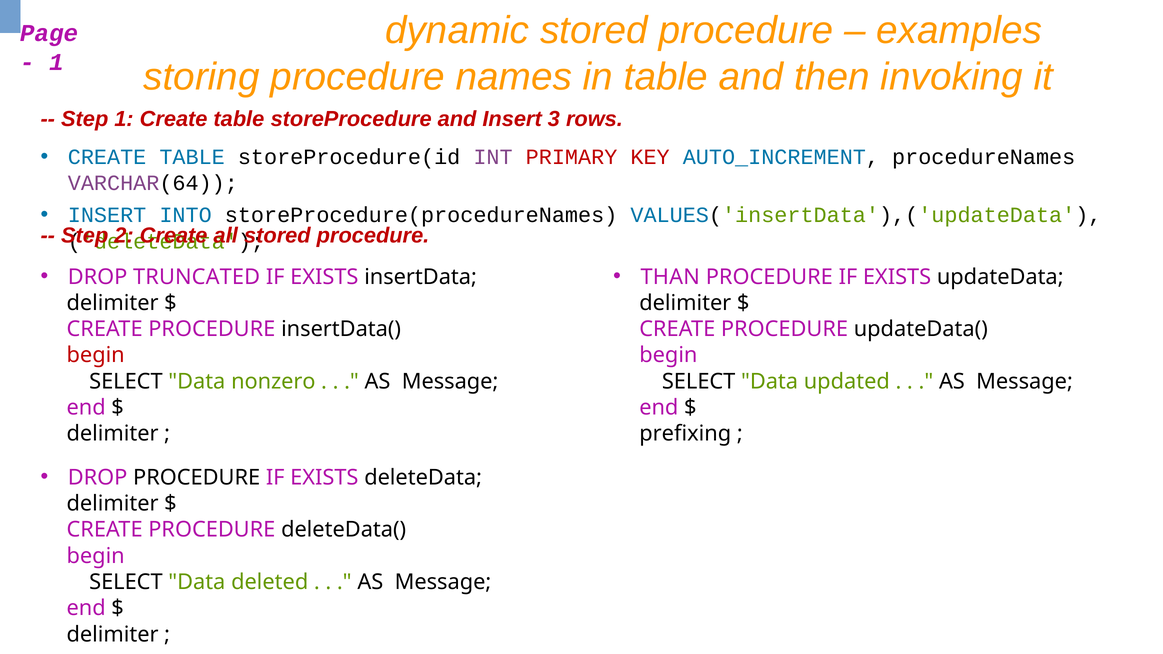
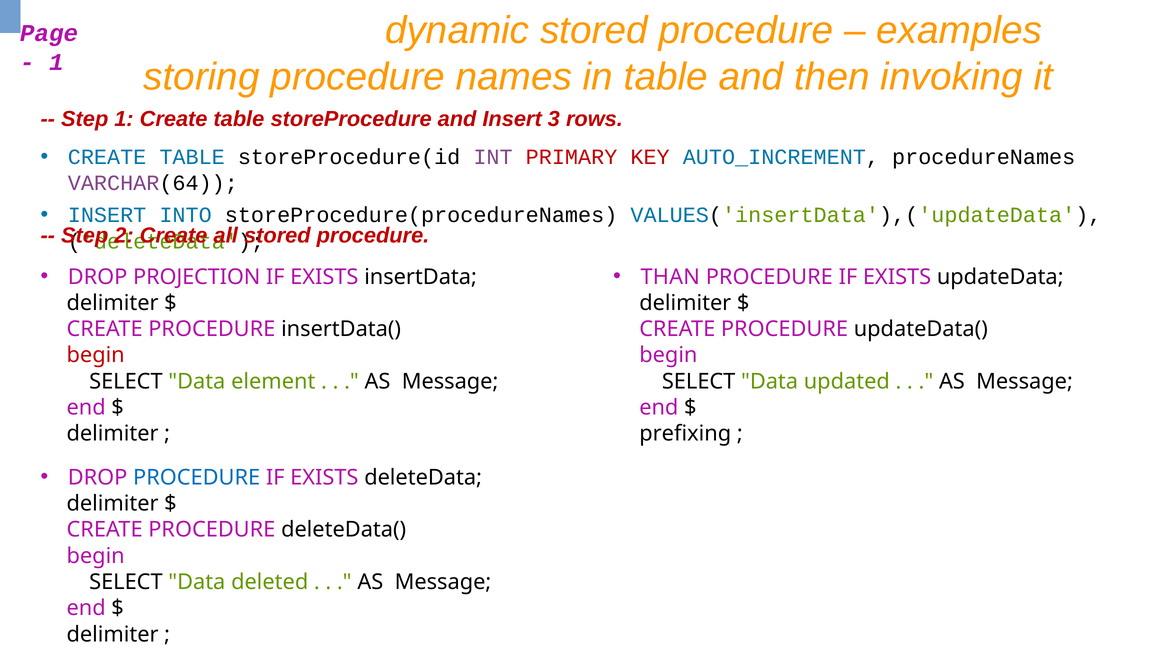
TRUNCATED: TRUNCATED -> PROJECTION (197, 277)
nonzero: nonzero -> element (273, 382)
PROCEDURE colour: black -> blue (197, 478)
